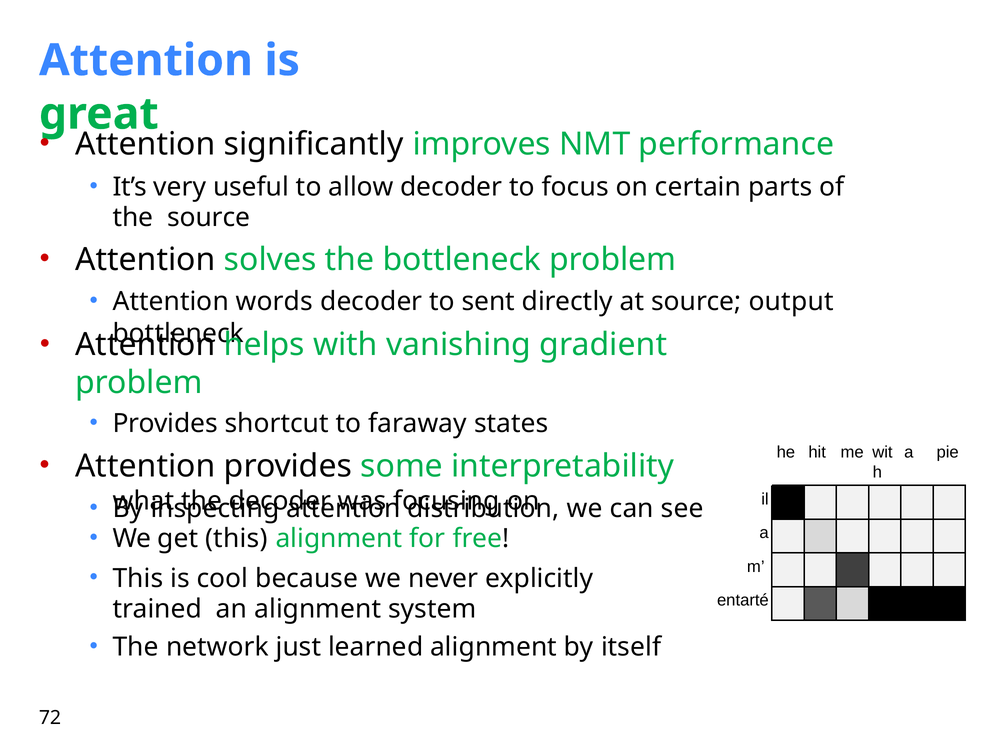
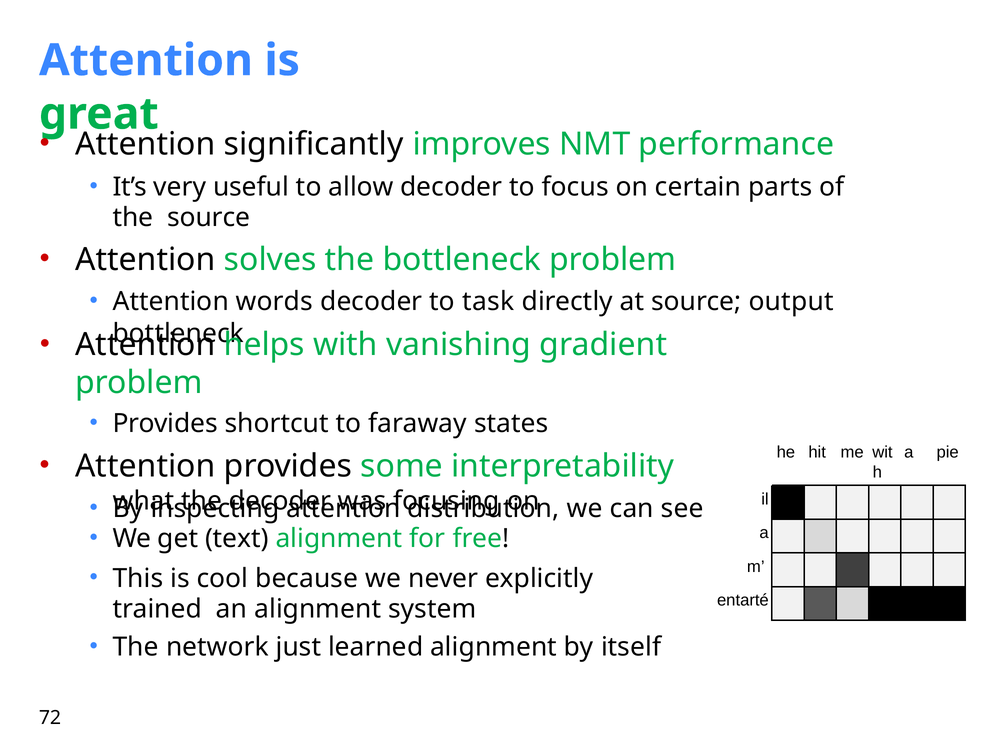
sent: sent -> task (488, 302)
get this: this -> text (237, 538)
